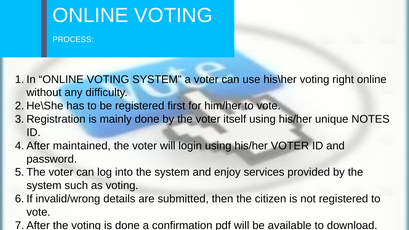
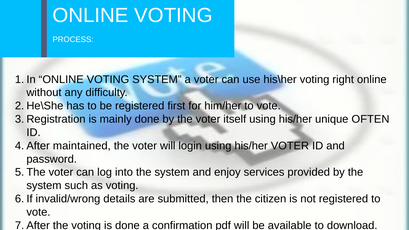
NOTES: NOTES -> OFTEN (371, 119)
